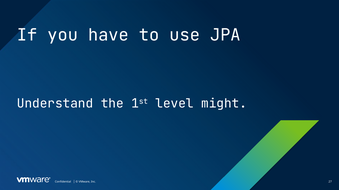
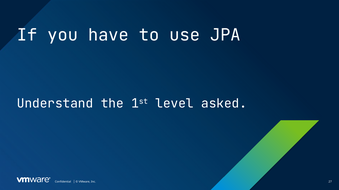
might: might -> asked (224, 104)
